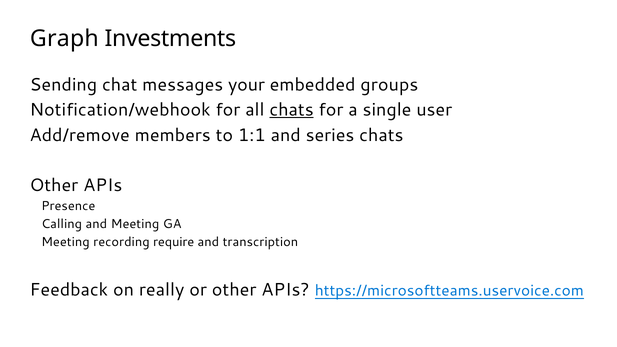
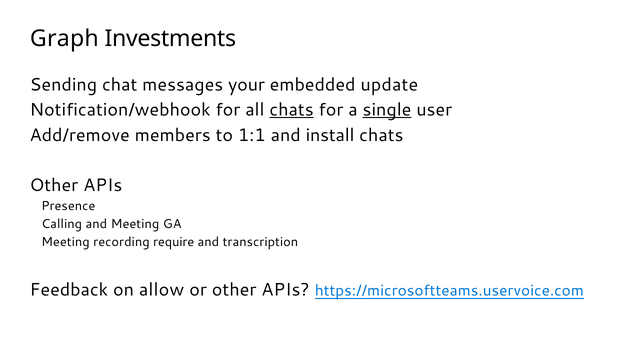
groups: groups -> update (389, 85)
single underline: none -> present (387, 110)
series: series -> install (330, 135)
really: really -> allow (162, 290)
